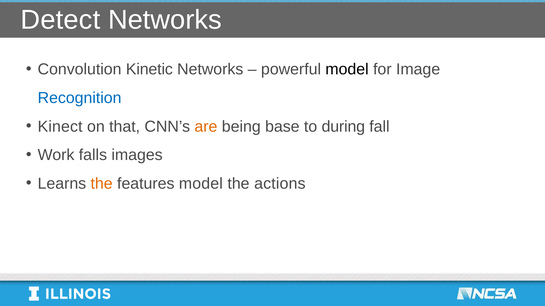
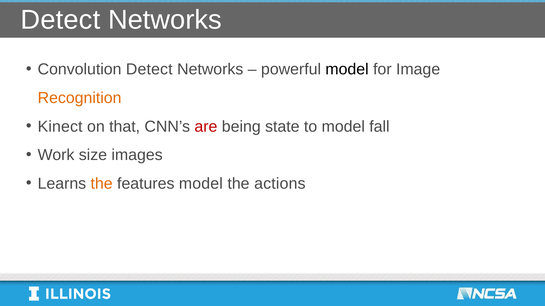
Convolution Kinetic: Kinetic -> Detect (149, 70)
Recognition colour: blue -> orange (80, 98)
are colour: orange -> red (206, 127)
base: base -> state (282, 127)
to during: during -> model (343, 127)
falls: falls -> size (93, 155)
